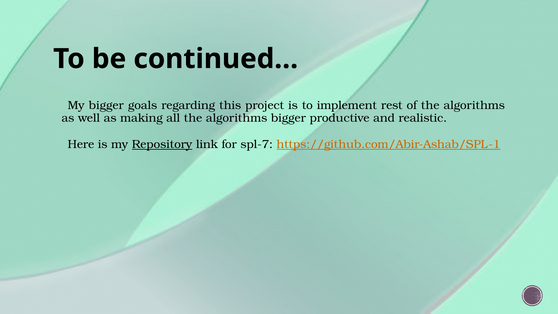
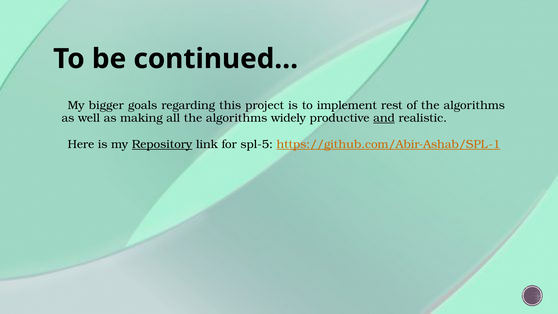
algorithms bigger: bigger -> widely (289, 118)
and underline: none -> present (384, 118)
spl-7: spl-7 -> spl-5 (257, 144)
